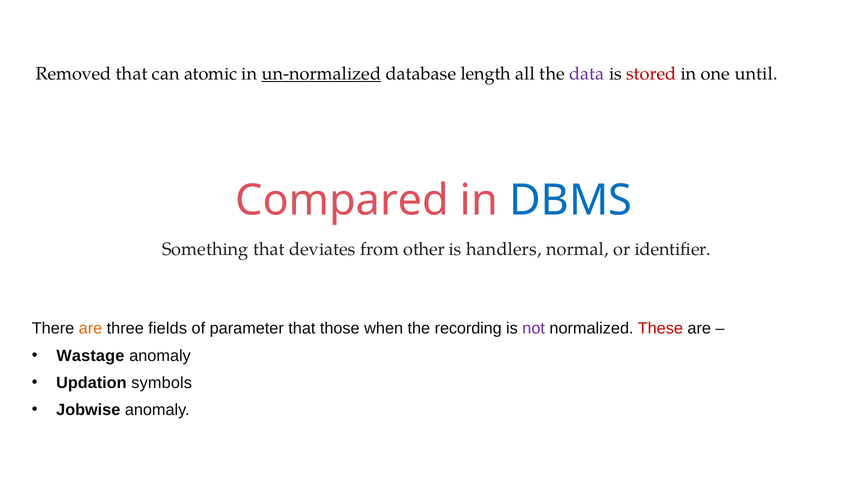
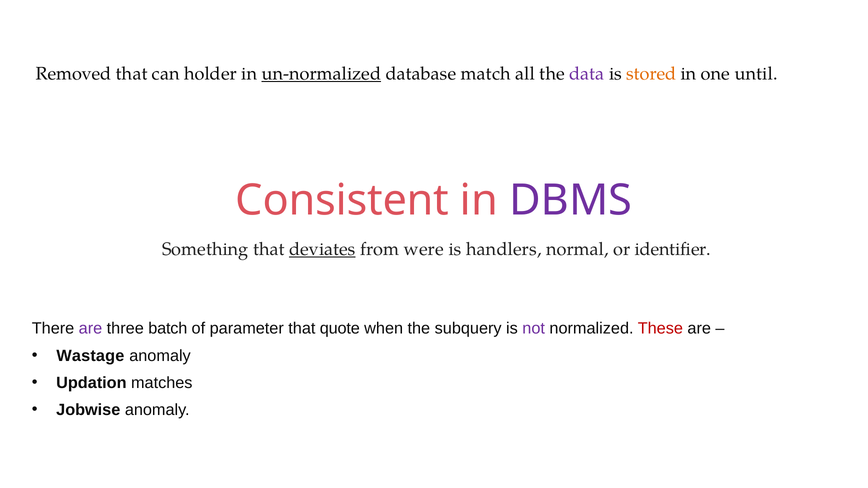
atomic: atomic -> holder (211, 74)
length: length -> match (486, 74)
stored colour: red -> orange (651, 74)
Compared: Compared -> Consistent (342, 200)
DBMS colour: blue -> purple (571, 200)
deviates underline: none -> present (322, 249)
other: other -> were (424, 249)
are colour: orange -> purple (90, 329)
fields: fields -> batch (168, 329)
those: those -> quote (340, 329)
recording: recording -> subquery (468, 329)
symbols: symbols -> matches (162, 383)
